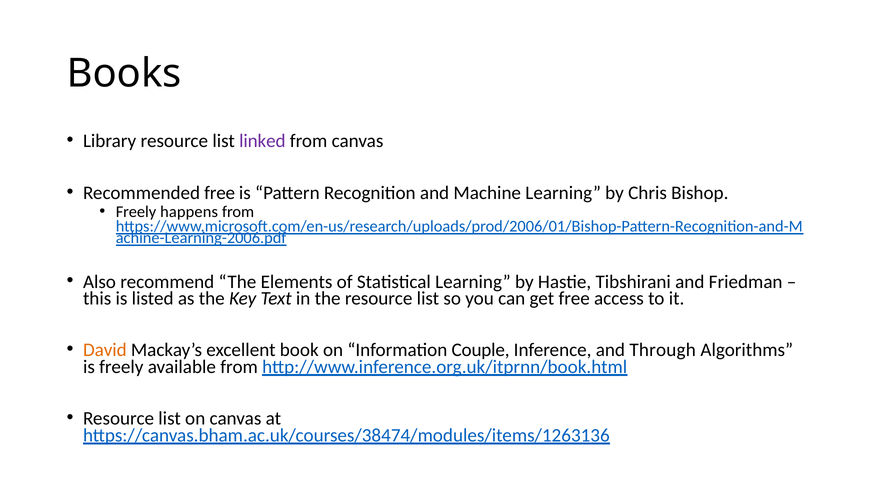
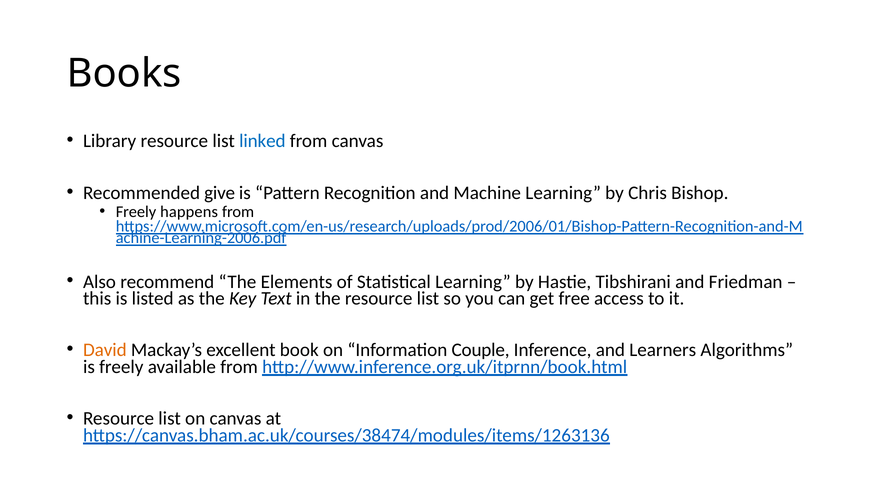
linked colour: purple -> blue (262, 141)
Recommended free: free -> give (220, 193)
Through: Through -> Learners (663, 350)
